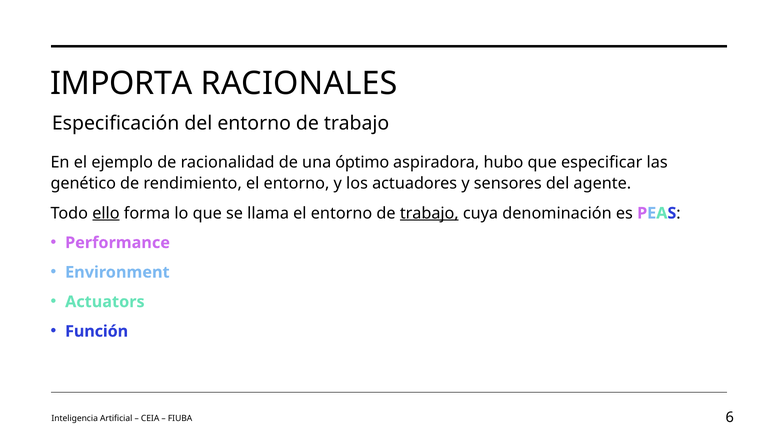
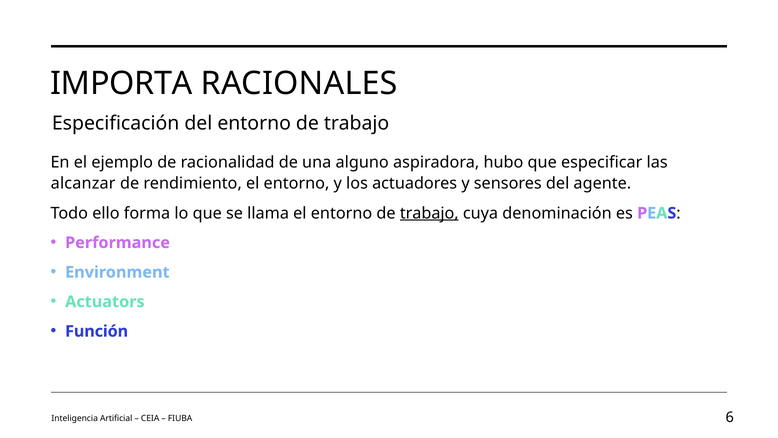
óptimo: óptimo -> alguno (362, 162)
genético: genético -> alcanzar (83, 183)
ello underline: present -> none (106, 213)
